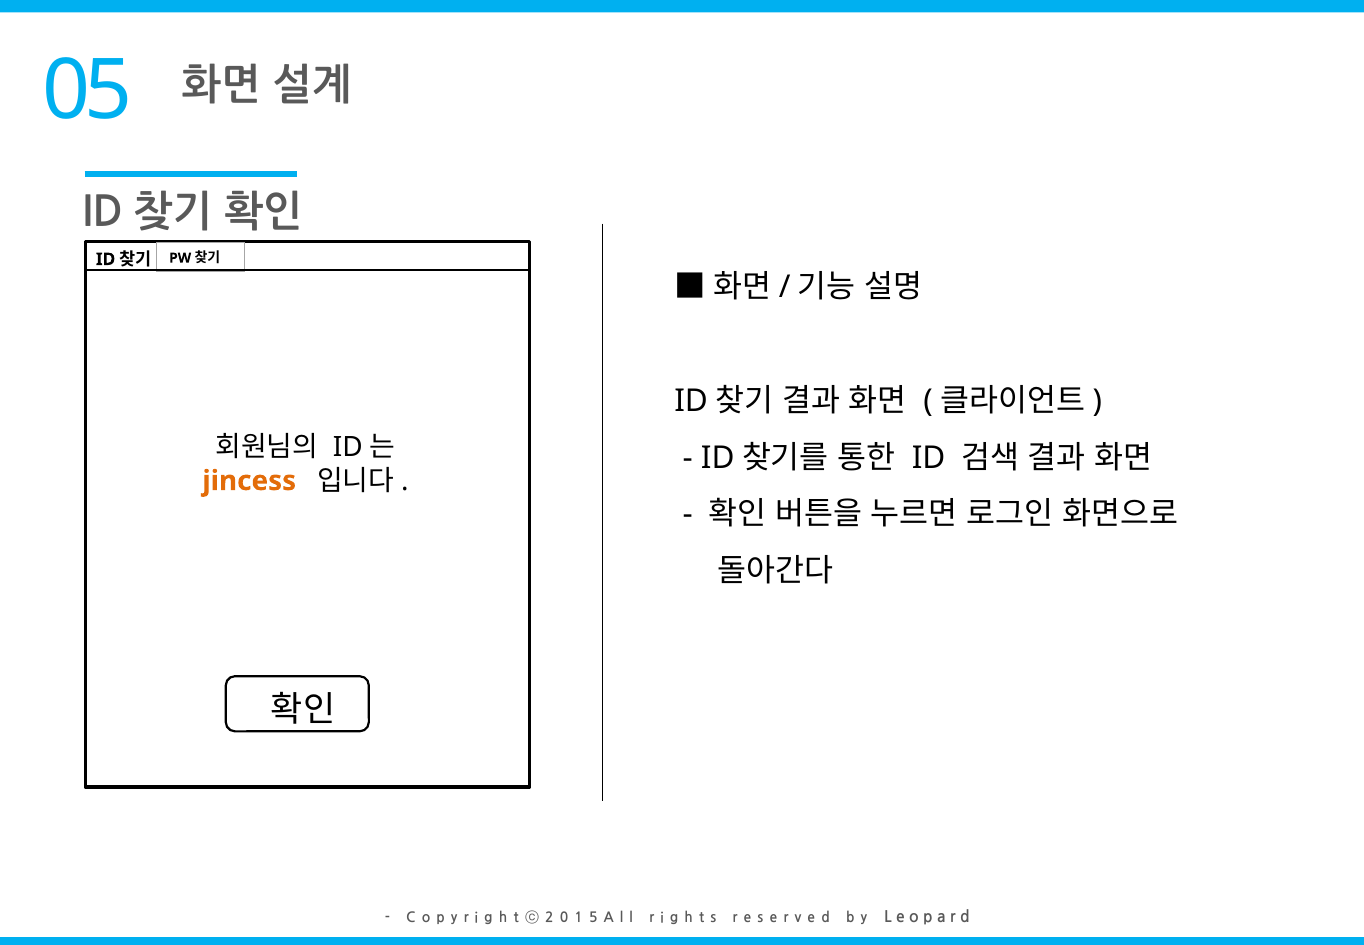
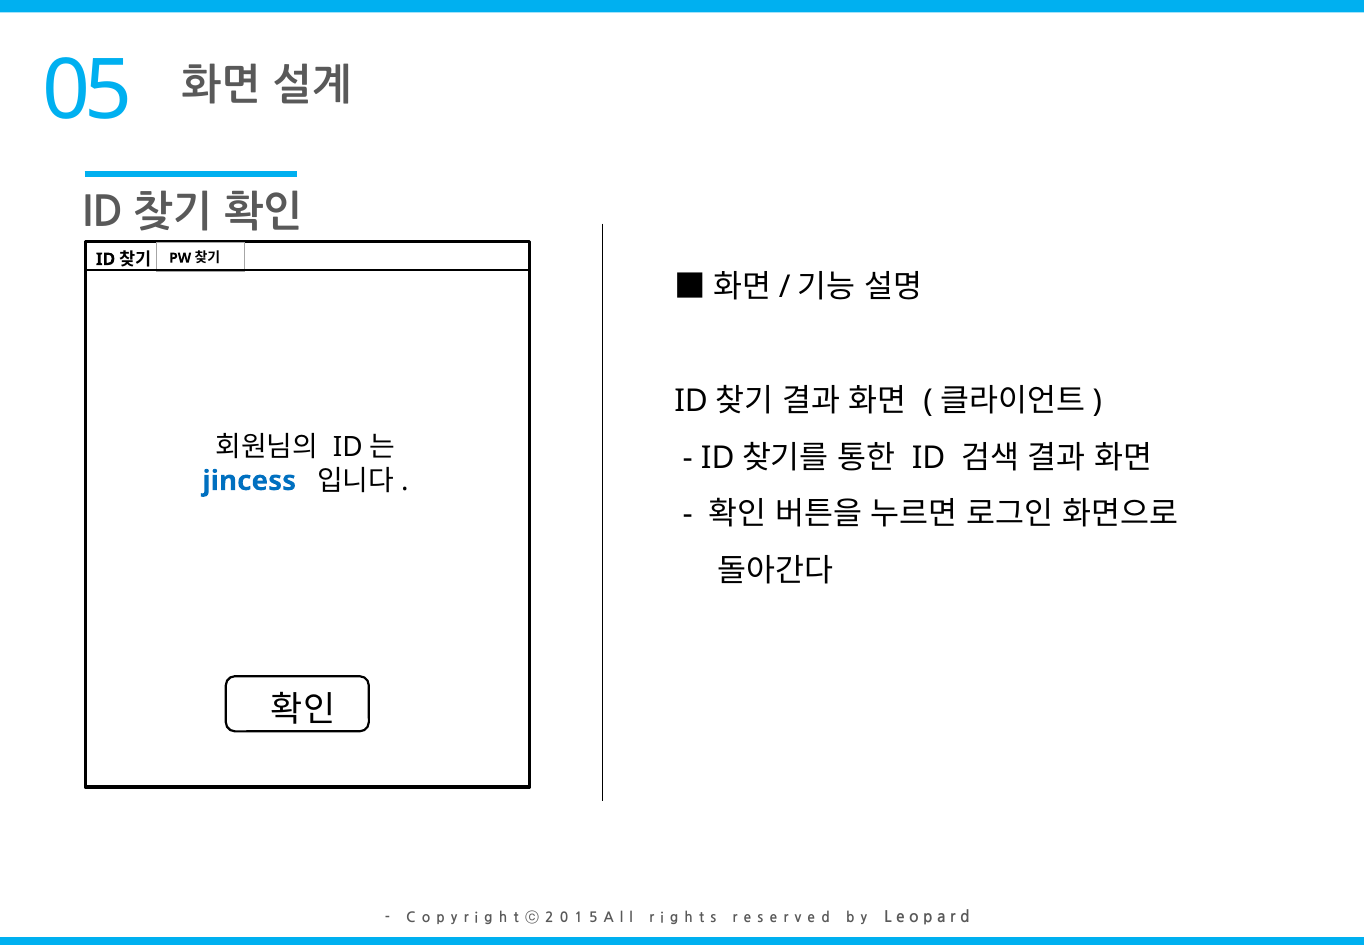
jincess colour: orange -> blue (249, 481)
